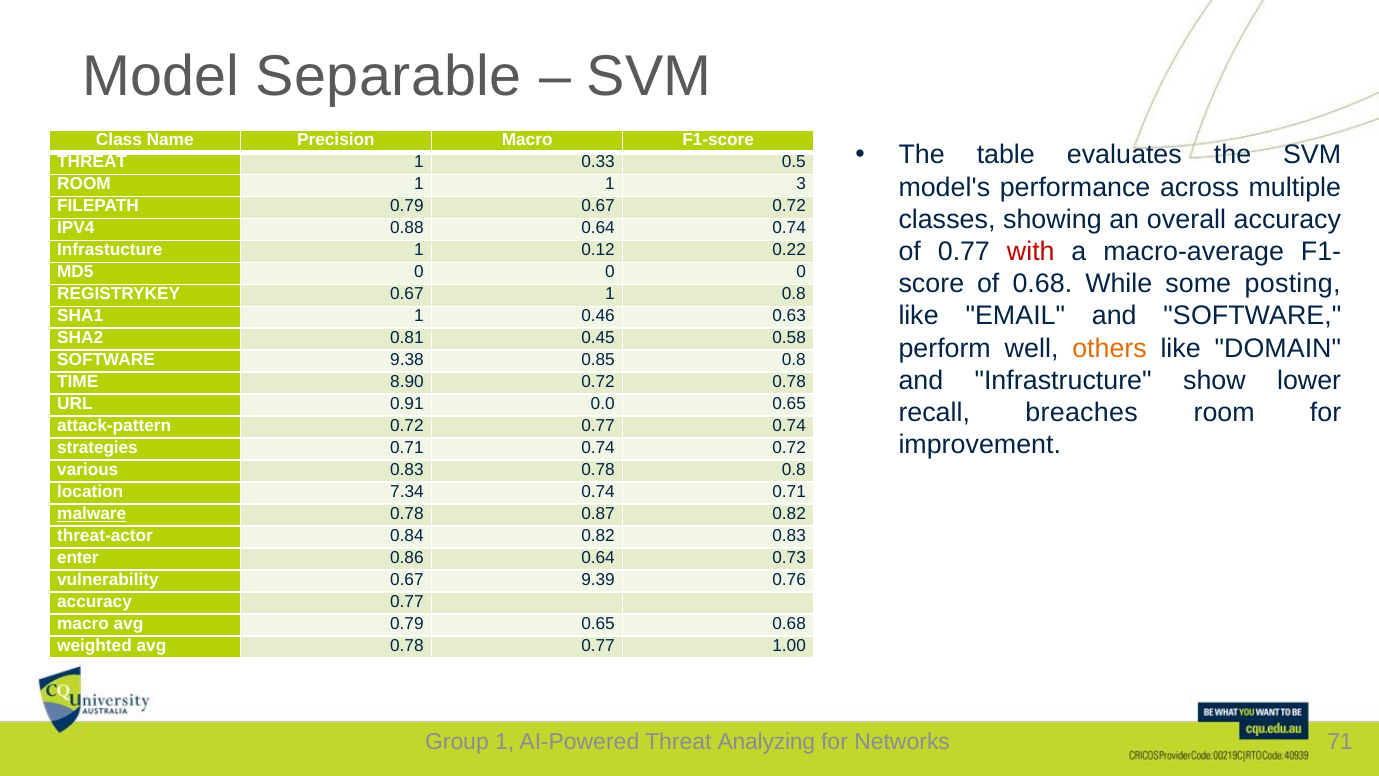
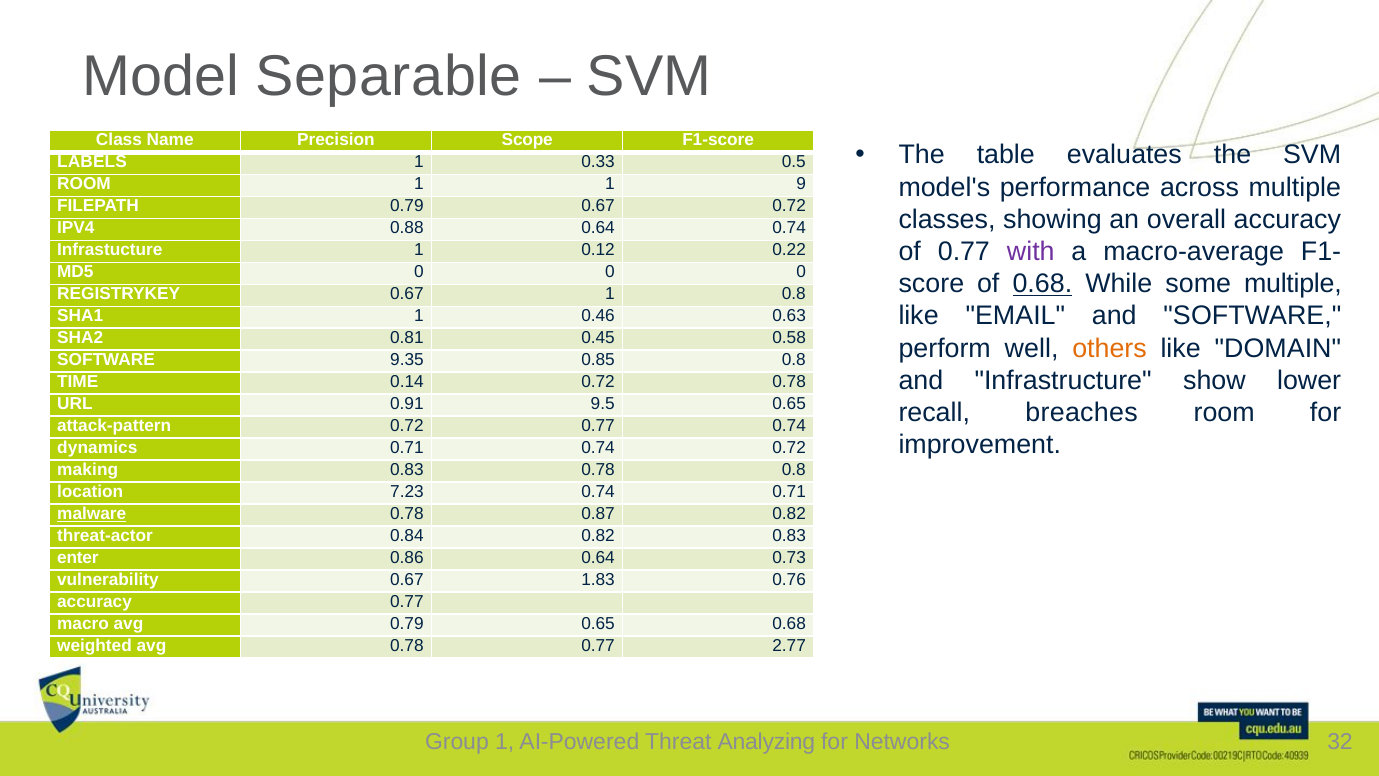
Precision Macro: Macro -> Scope (527, 140)
THREAT: THREAT -> LABELS (92, 162)
3: 3 -> 9 (801, 184)
with colour: red -> purple (1031, 252)
0.68 underline: none -> present (1042, 284)
some posting: posting -> multiple (1293, 284)
9.38: 9.38 -> 9.35 (407, 360)
8.90: 8.90 -> 0.14 (407, 382)
0.0: 0.0 -> 9.5 (603, 404)
strategies: strategies -> dynamics (97, 448)
various: various -> making (88, 470)
7.34: 7.34 -> 7.23 (407, 492)
9.39: 9.39 -> 1.83 (598, 580)
1.00: 1.00 -> 2.77 (789, 646)
71: 71 -> 32 (1340, 741)
